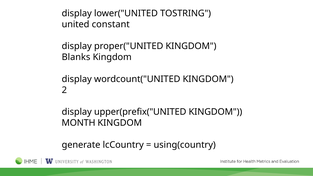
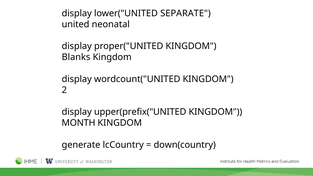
TOSTRING: TOSTRING -> SEPARATE (185, 13)
constant: constant -> neonatal (111, 24)
using(country: using(country -> down(country (185, 145)
